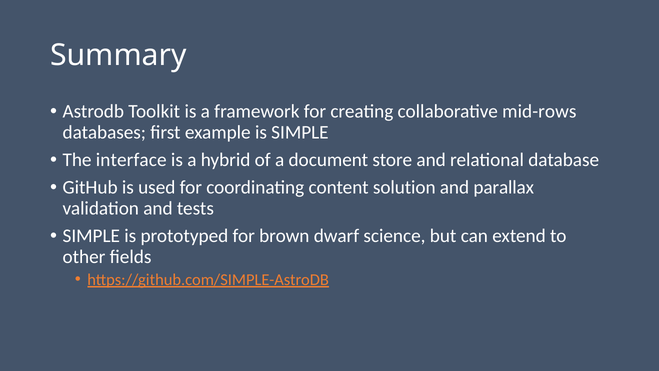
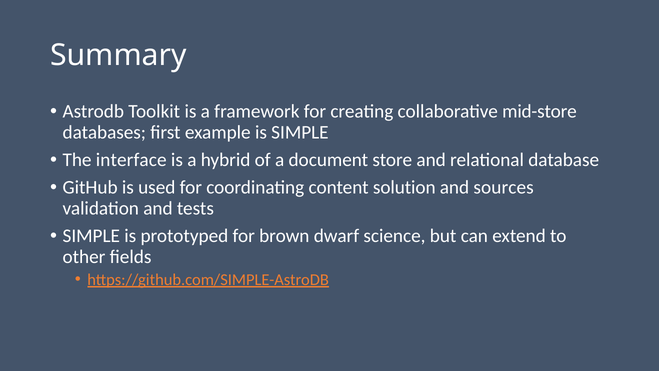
mid-rows: mid-rows -> mid-store (539, 111)
parallax: parallax -> sources (504, 187)
